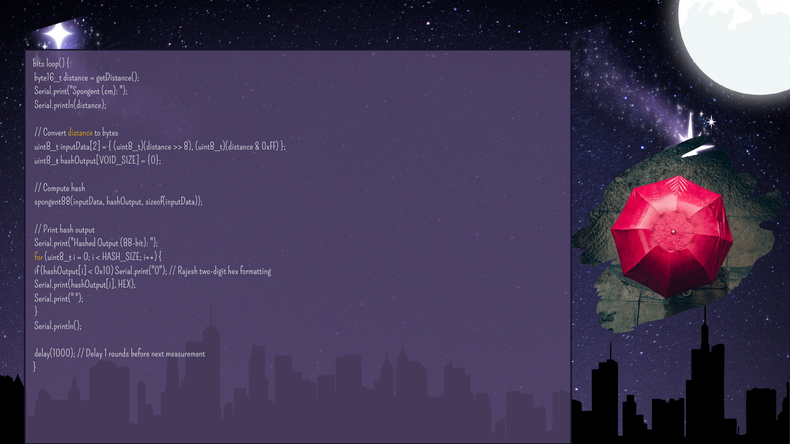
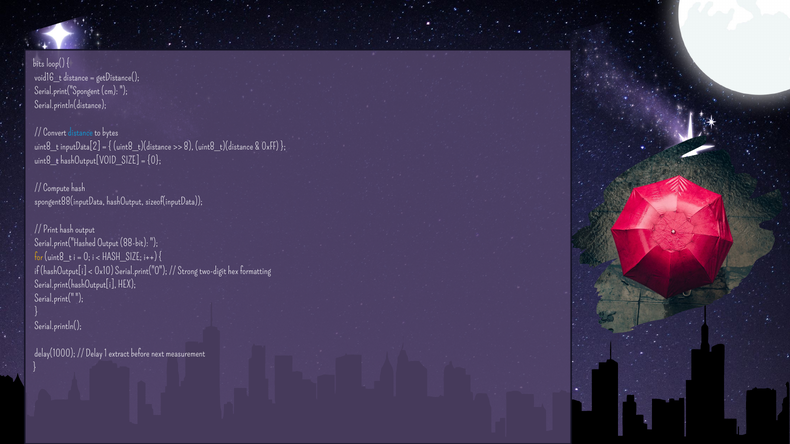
byte16_t: byte16_t -> void16_t (48, 77)
distance colour: yellow -> light blue (80, 133)
Rajesh: Rajesh -> Strong (188, 271)
rounds: rounds -> extract (119, 354)
